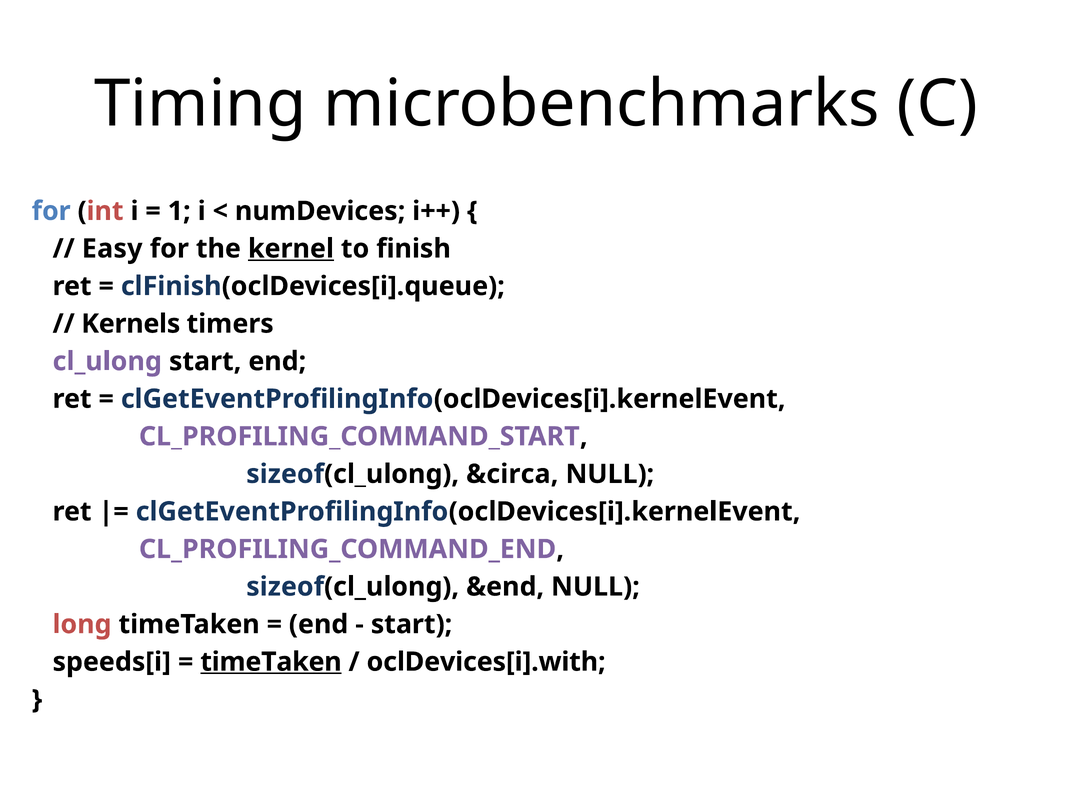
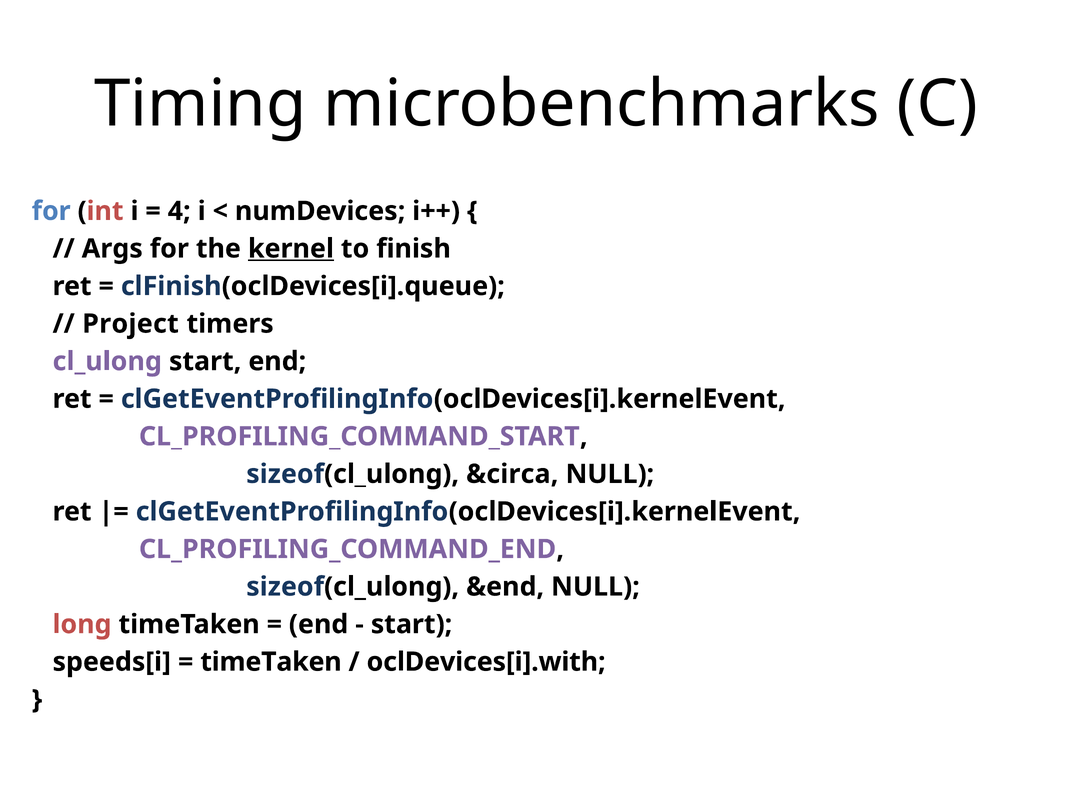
1: 1 -> 4 (179, 211)
Easy: Easy -> Args (112, 249)
Kernels: Kernels -> Project (131, 324)
timeTaken underline: present -> none (271, 662)
